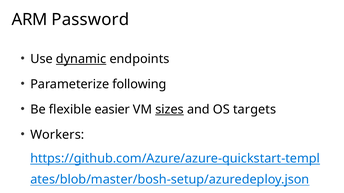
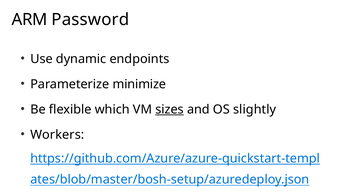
dynamic underline: present -> none (81, 59)
following: following -> minimize (139, 84)
easier: easier -> which (112, 110)
targets: targets -> slightly (255, 110)
